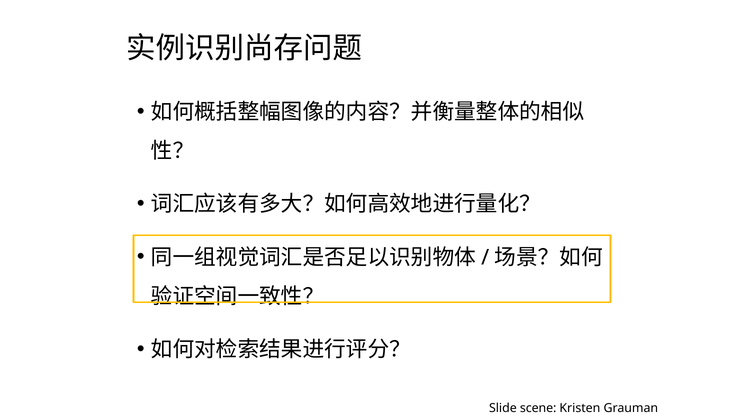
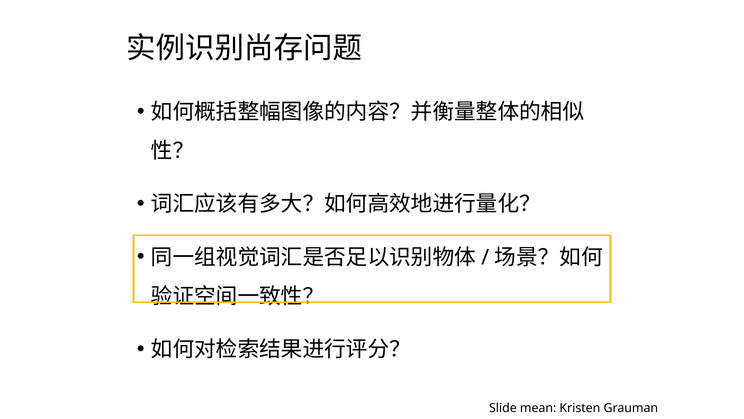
scene: scene -> mean (538, 408)
